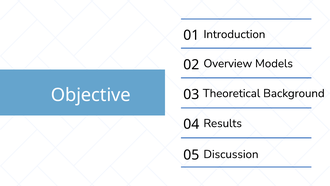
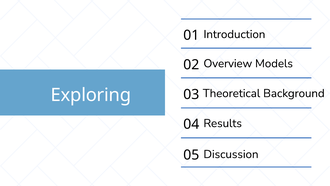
Objective: Objective -> Exploring (91, 95)
